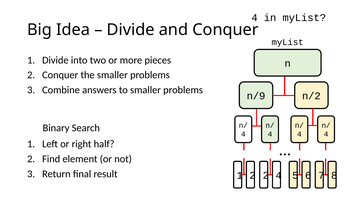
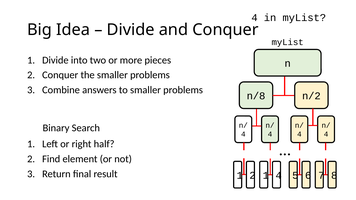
n/9: n/9 -> n/8 (256, 96)
2 2: 2 -> 1 (266, 176)
